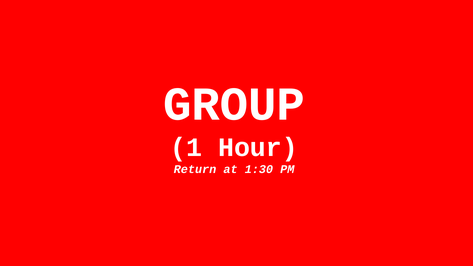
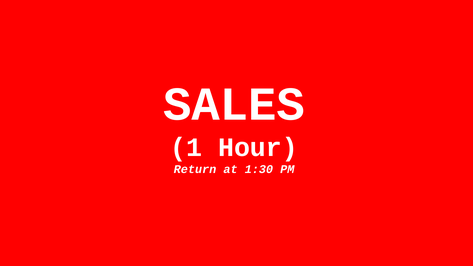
GROUP: GROUP -> SALES (234, 104)
